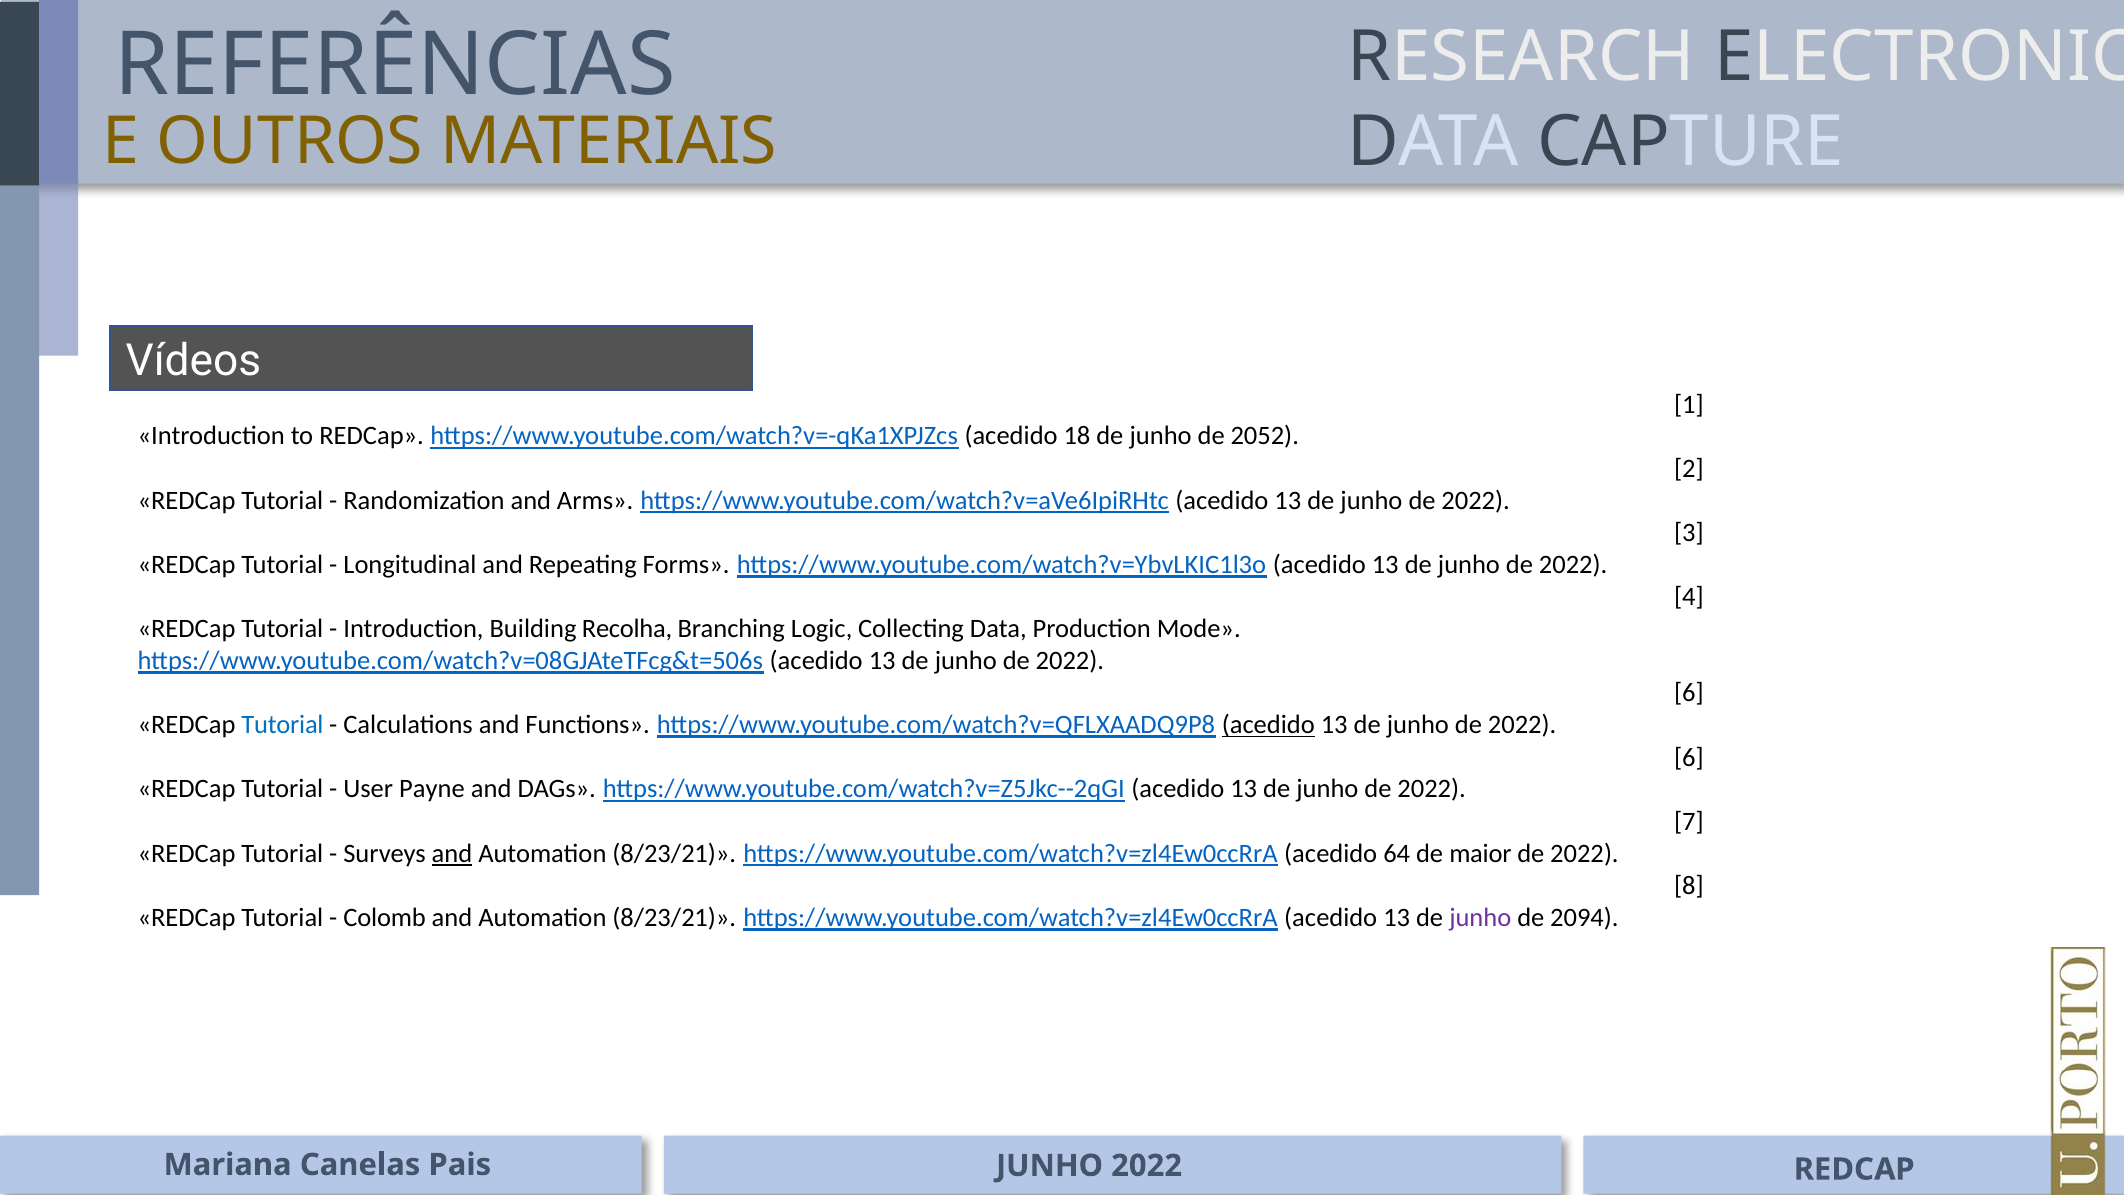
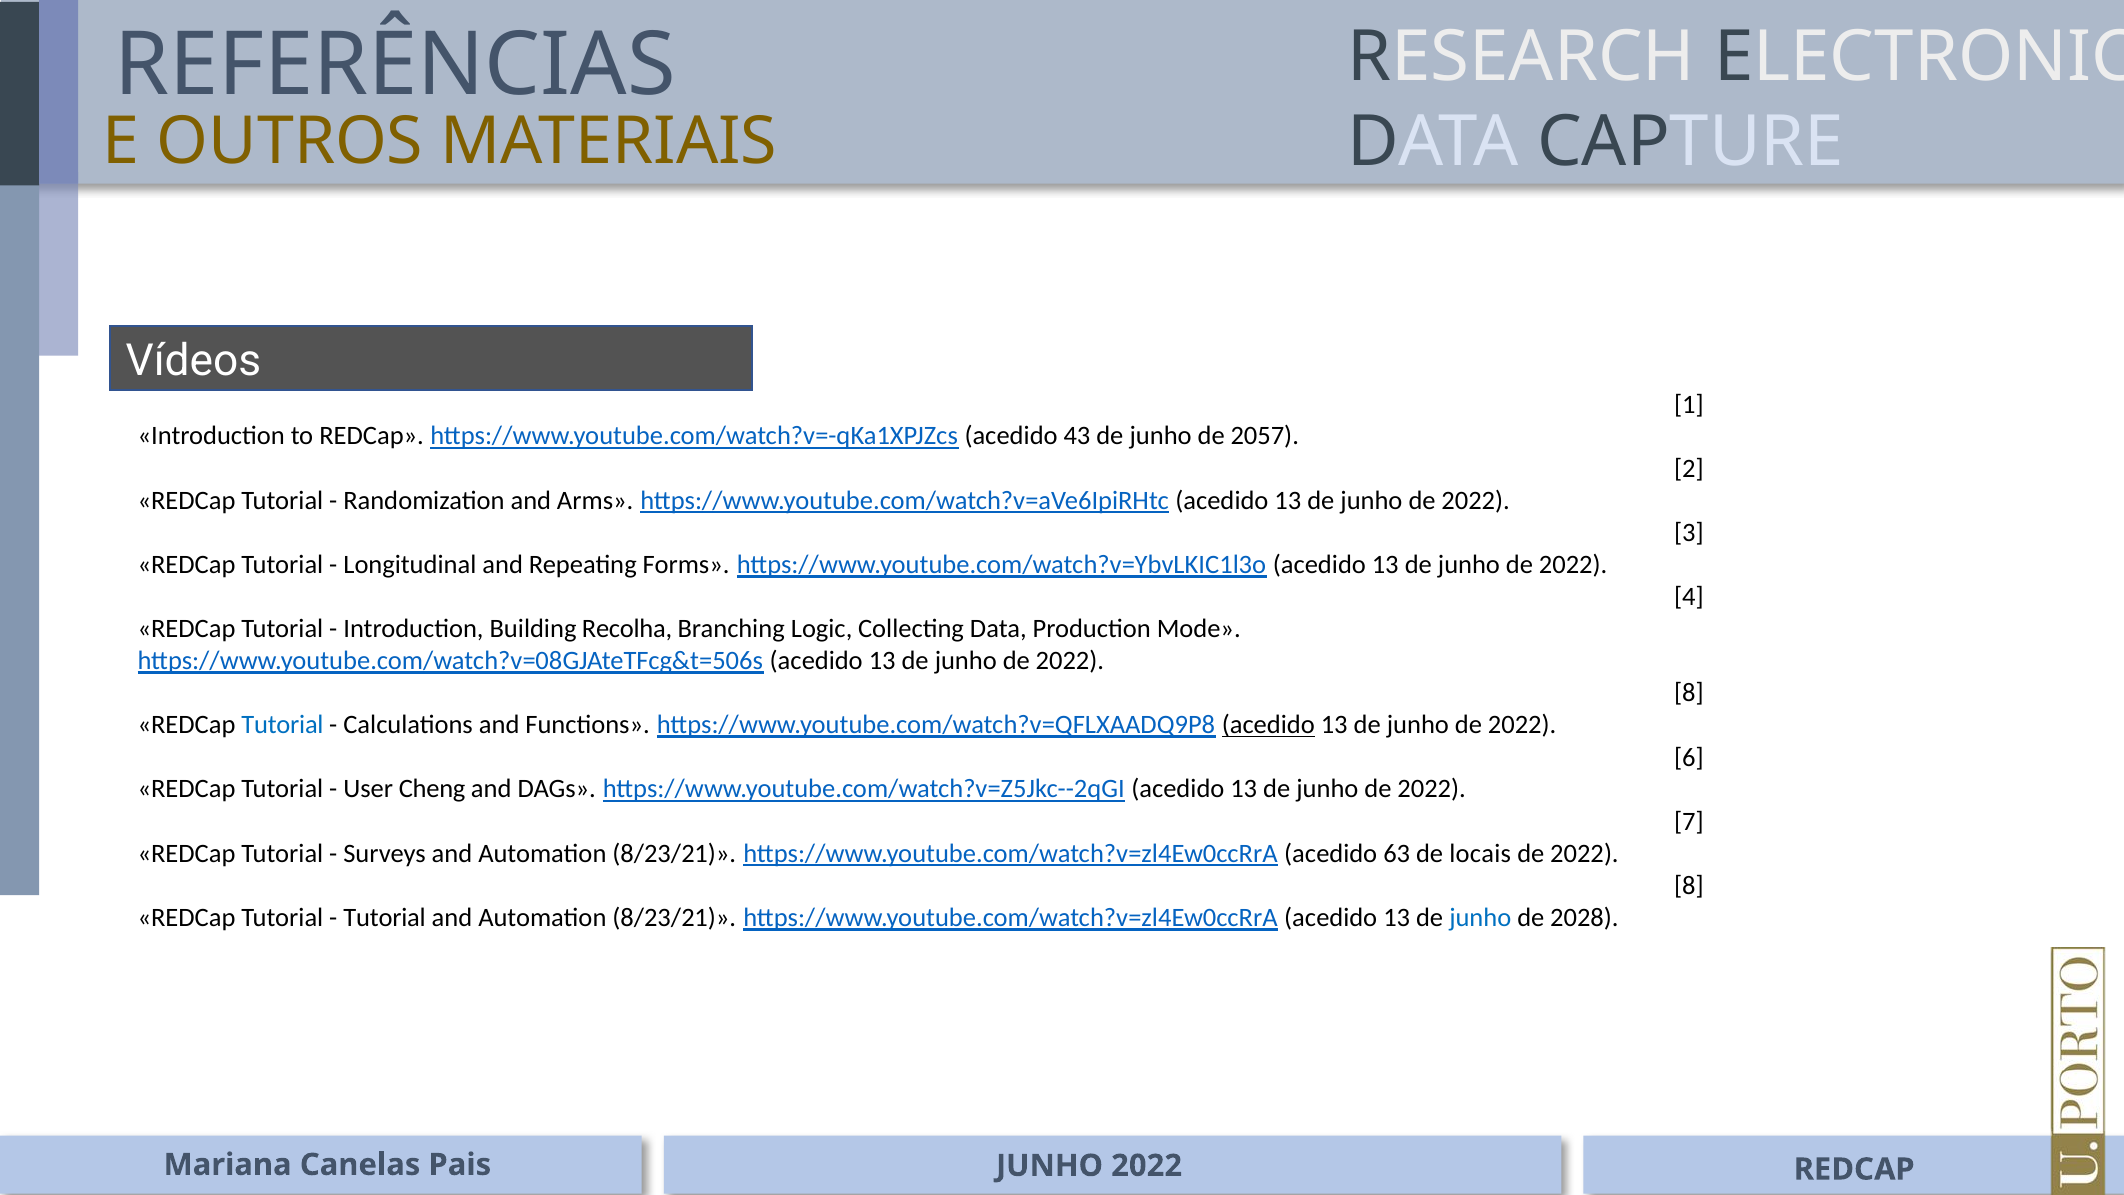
18: 18 -> 43 (1077, 436)
2052: 2052 -> 2057 (1265, 436)
6: 6 -> 8 (1689, 693)
Payne: Payne -> Cheng (432, 789)
and underline: present -> none (452, 853)
64: 64 -> 63 (1397, 853)
maior: maior -> locais (1480, 853)
Colomb: Colomb -> Tutorial (385, 917)
junho colour: purple -> blue (1480, 917)
2094: 2094 -> 2028 (1584, 917)
